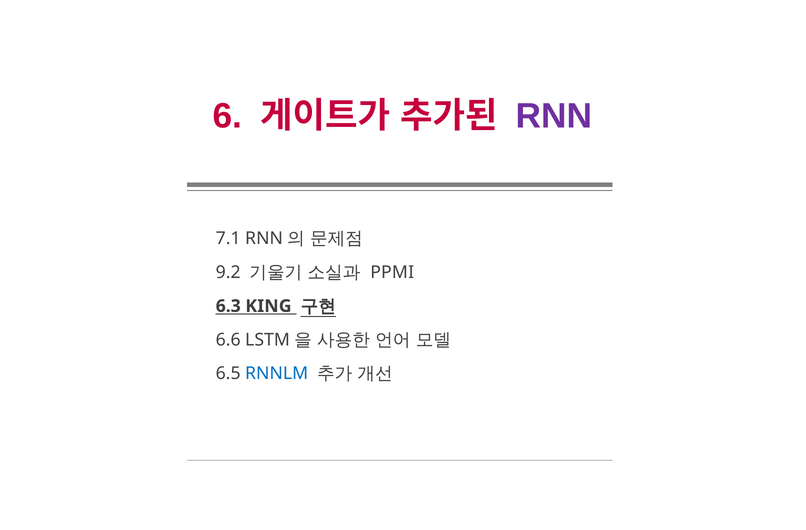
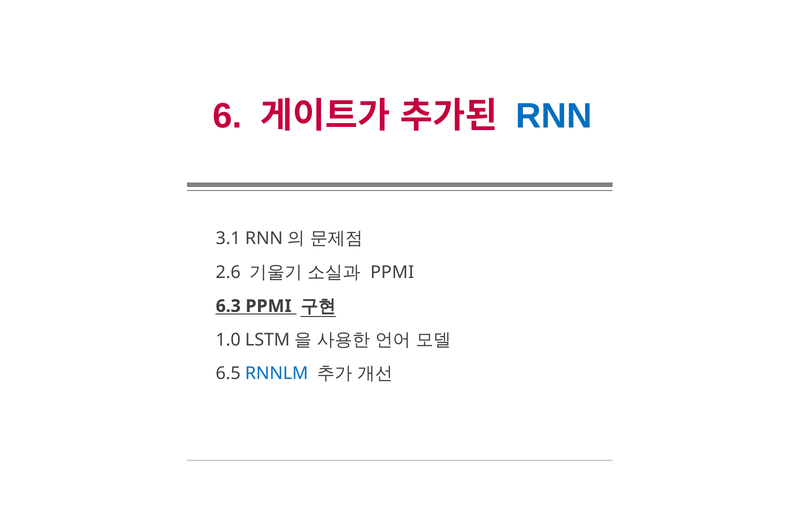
RNN colour: purple -> blue (554, 116)
7.1: 7.1 -> 3.1 (228, 238)
9.2: 9.2 -> 2.6 (228, 272)
6.3 KING: KING -> PPMI (268, 306)
6.6: 6.6 -> 1.0 (228, 339)
